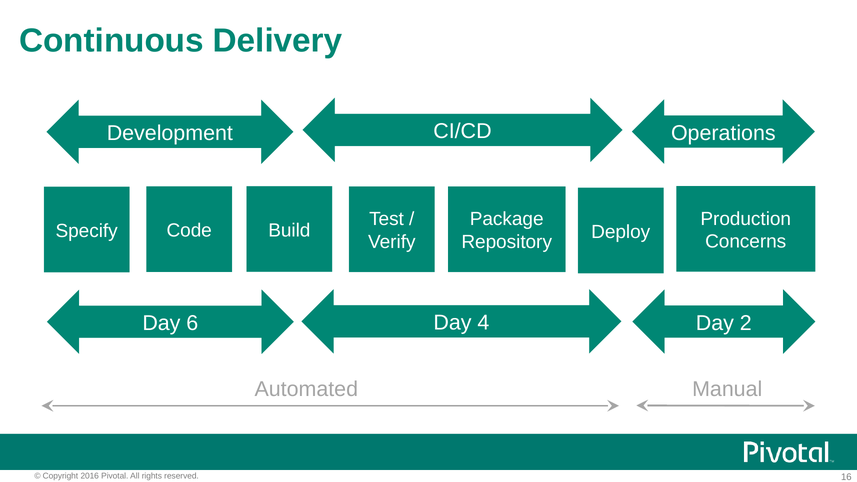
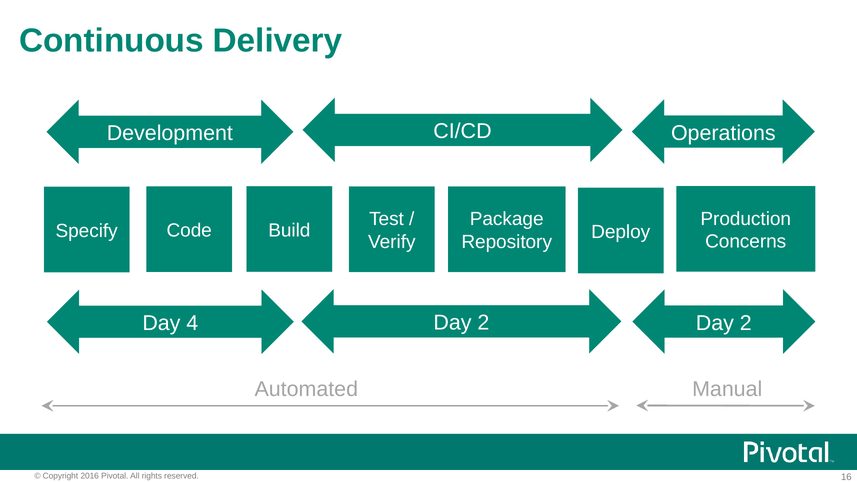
6: 6 -> 4 (192, 323)
4: 4 -> 2 (483, 323)
